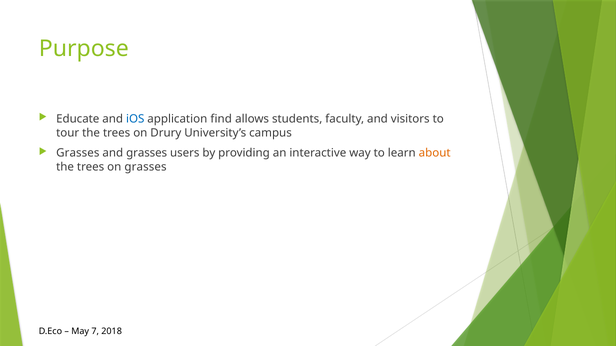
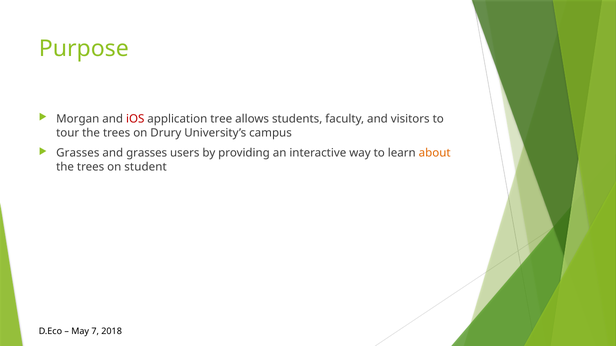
Educate: Educate -> Morgan (78, 119)
iOS colour: blue -> red (135, 119)
find: find -> tree (221, 119)
on grasses: grasses -> student (146, 167)
